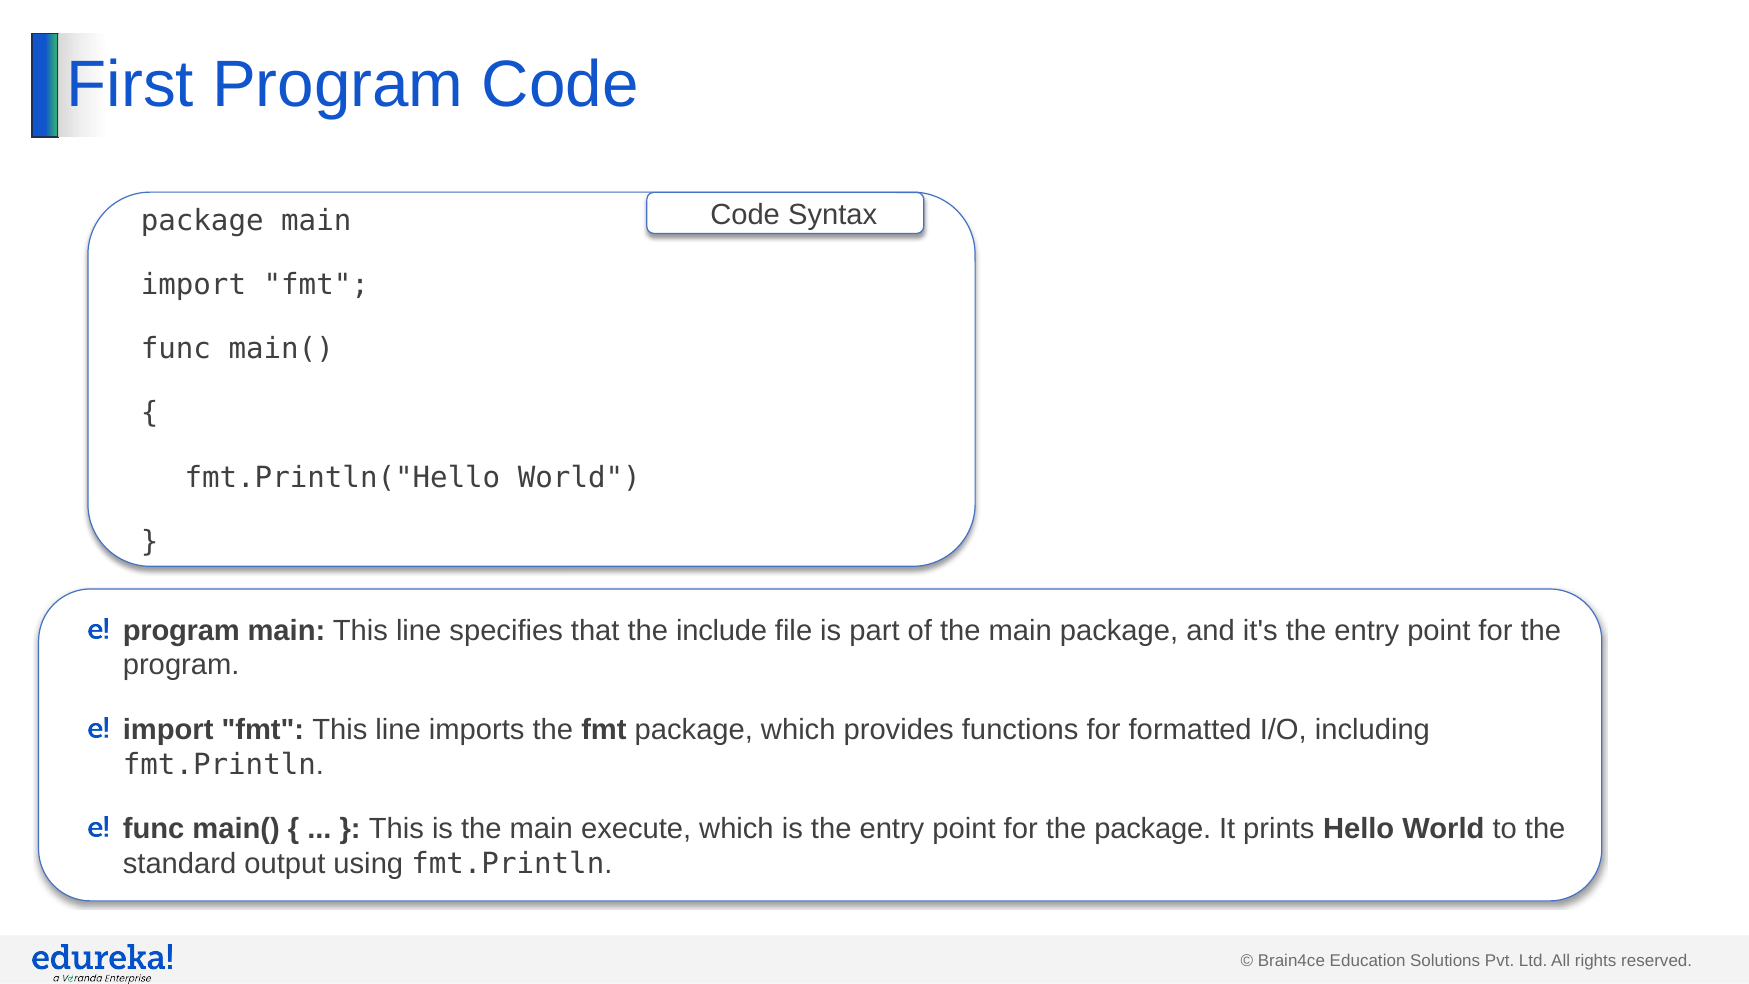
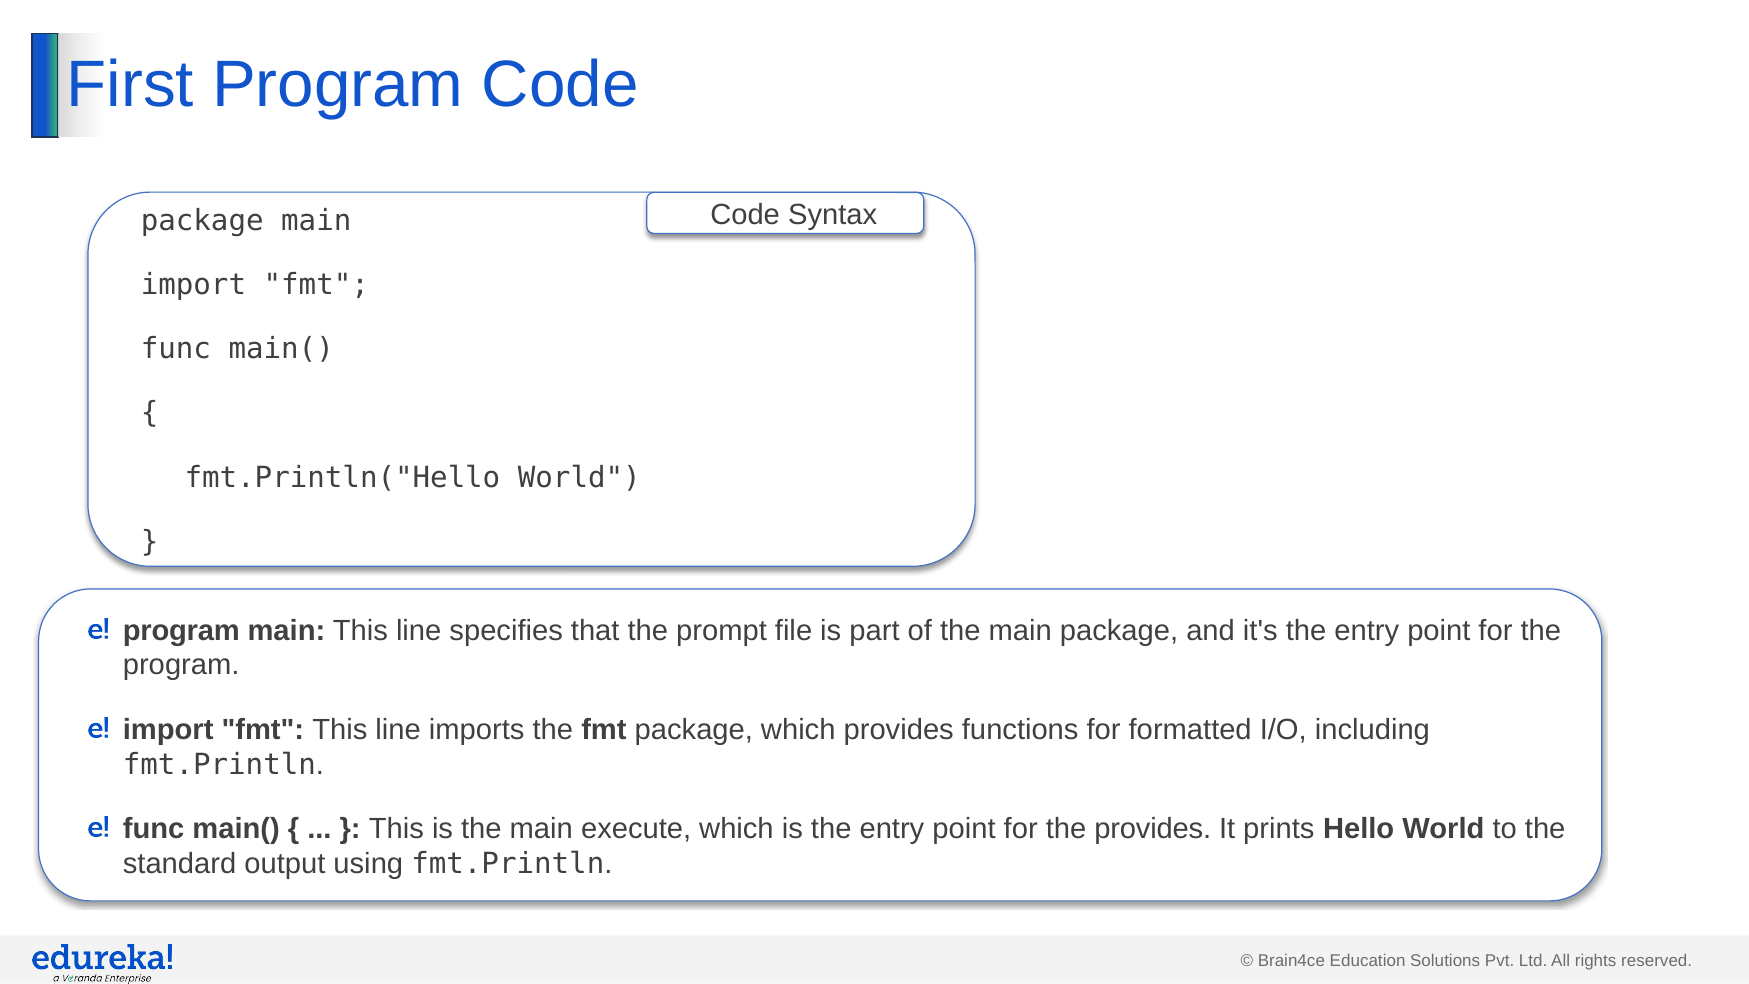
include: include -> prompt (722, 630)
the package: package -> provides (1153, 829)
